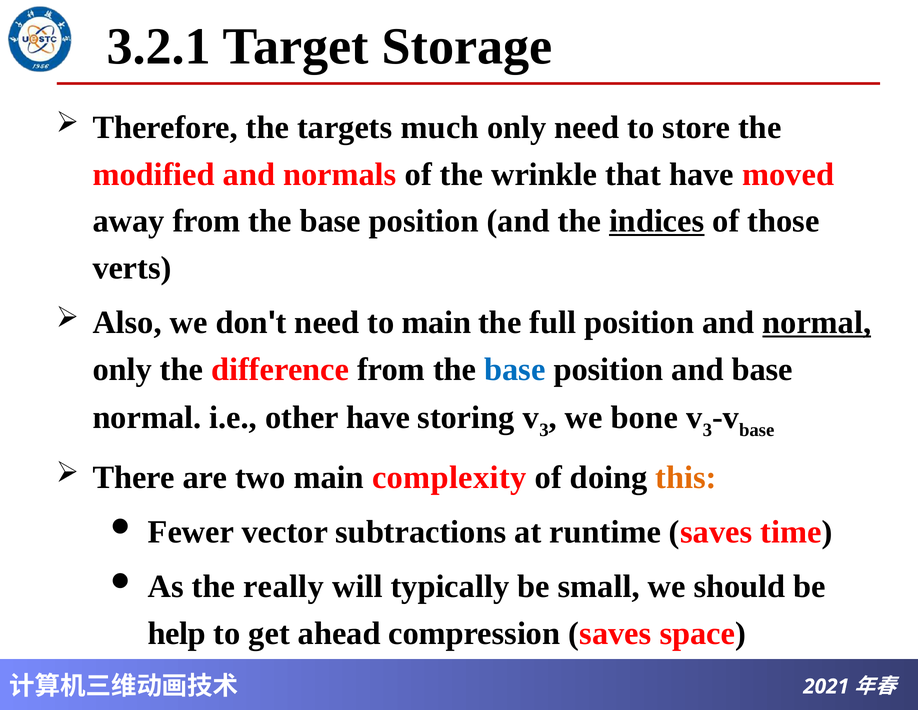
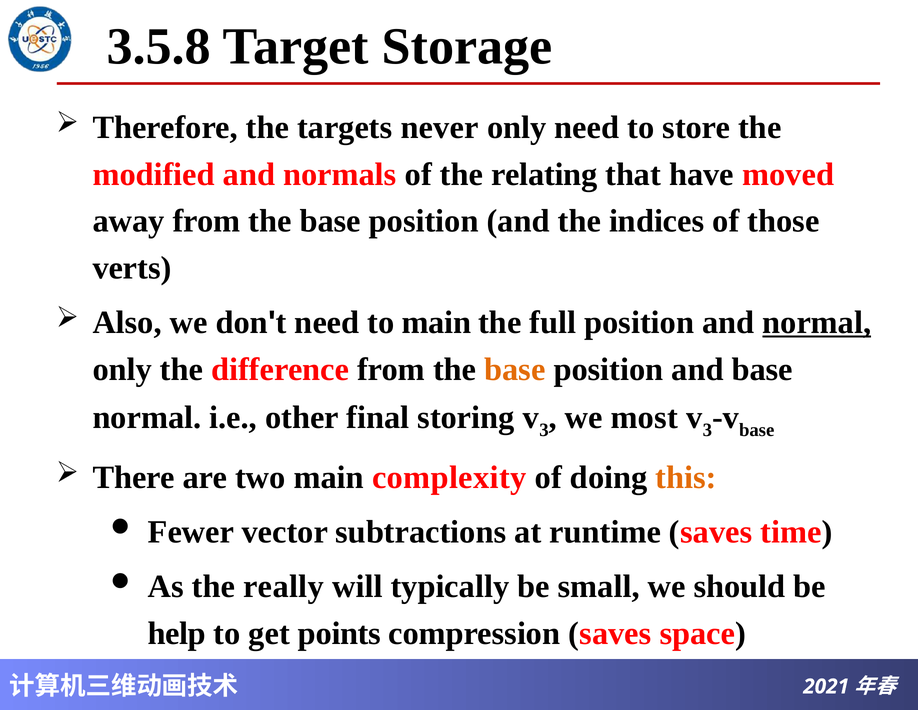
3.2.1: 3.2.1 -> 3.5.8 (159, 46)
much: much -> never (440, 128)
wrinkle: wrinkle -> relating (544, 174)
indices underline: present -> none (657, 221)
base colour: blue -> orange (515, 369)
other have: have -> final (378, 417)
bone: bone -> most (644, 417)
ahead: ahead -> points (339, 633)
